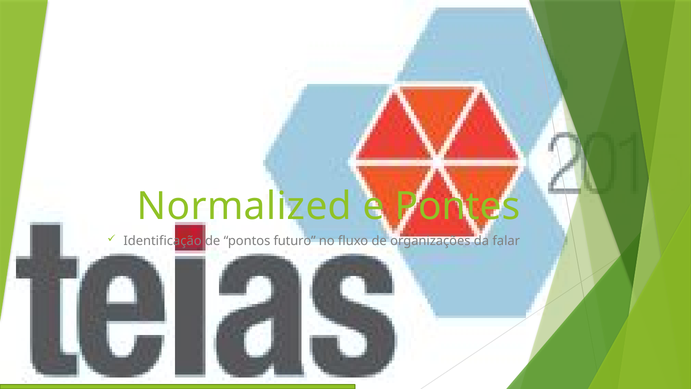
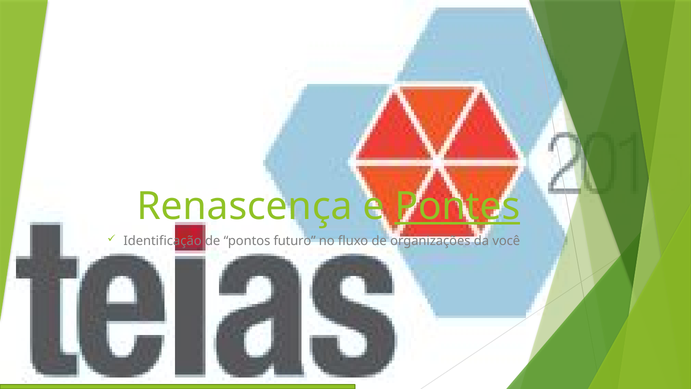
Normalized: Normalized -> Renascença (245, 206)
Pontes underline: none -> present (457, 206)
falar: falar -> você (506, 241)
